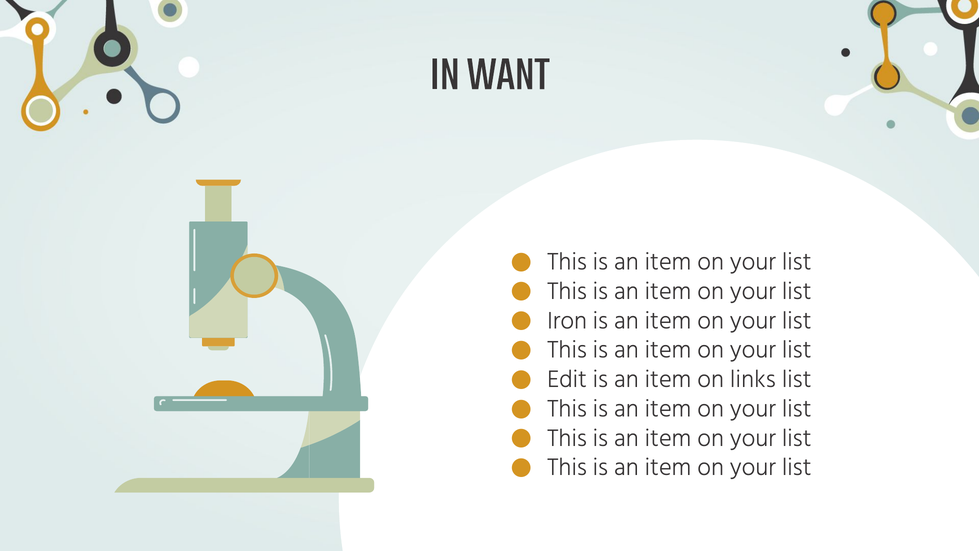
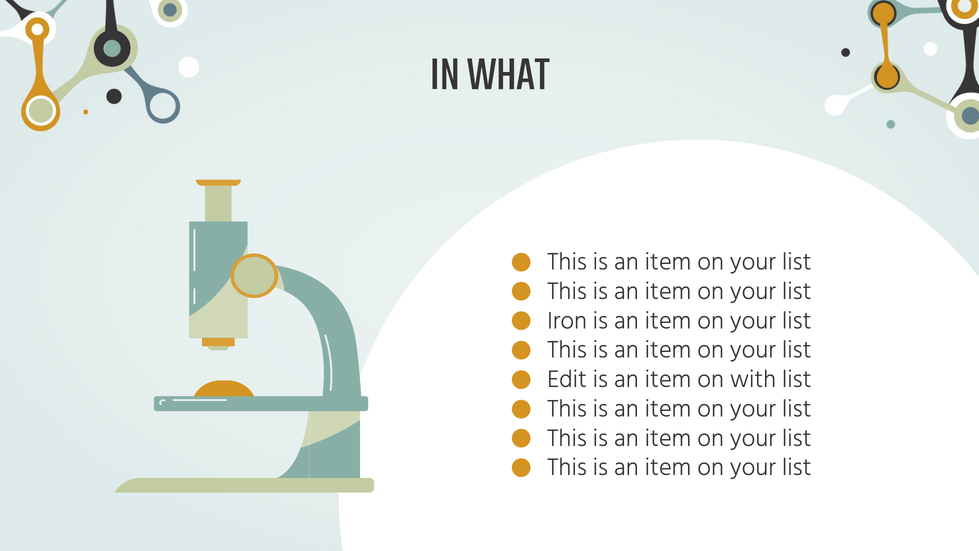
WANT: WANT -> WHAT (508, 73)
links: links -> with (753, 379)
